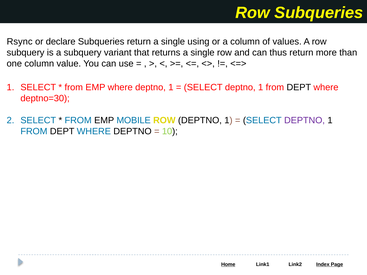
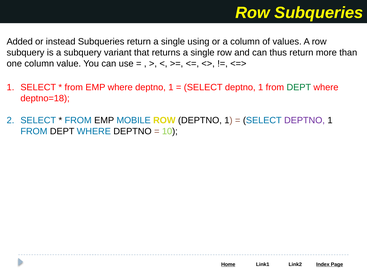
Rsync: Rsync -> Added (20, 42)
declare: declare -> instead (61, 42)
DEPT colour: black -> green (299, 87)
deptno=30: deptno=30 -> deptno=18 (45, 98)
